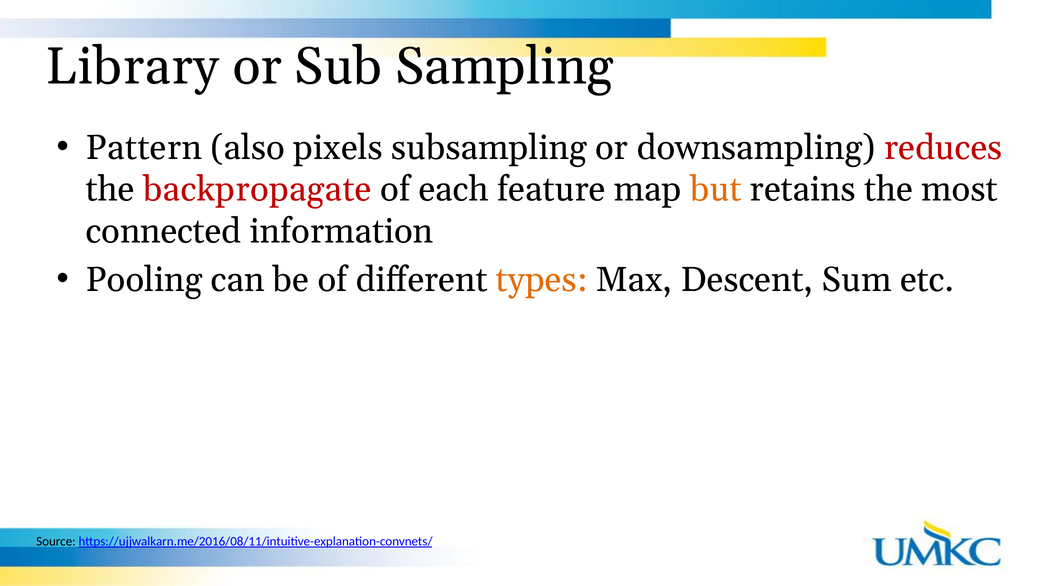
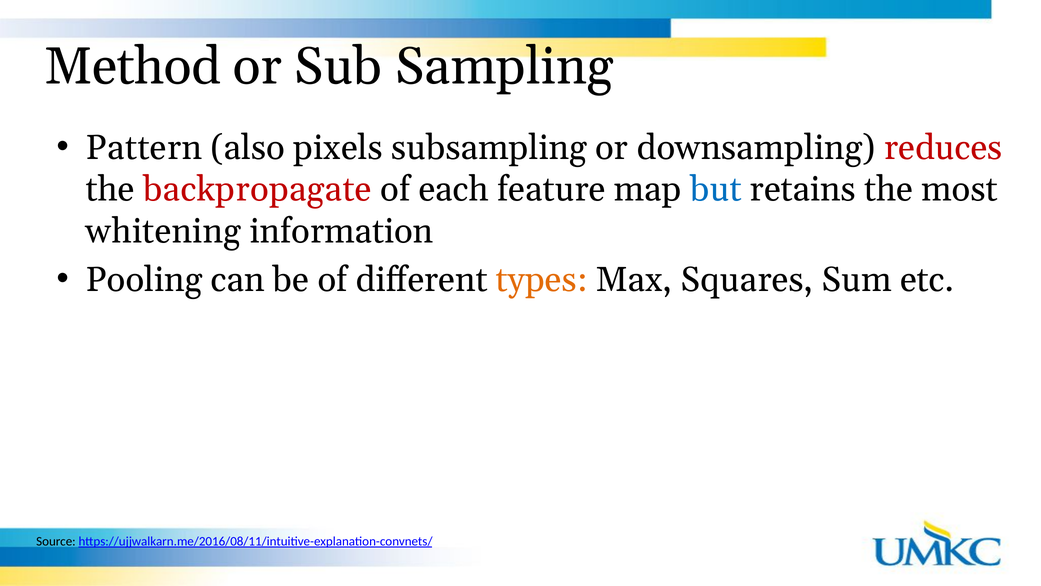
Library: Library -> Method (133, 66)
but colour: orange -> blue (716, 189)
connected: connected -> whitening (163, 231)
Descent: Descent -> Squares (747, 280)
